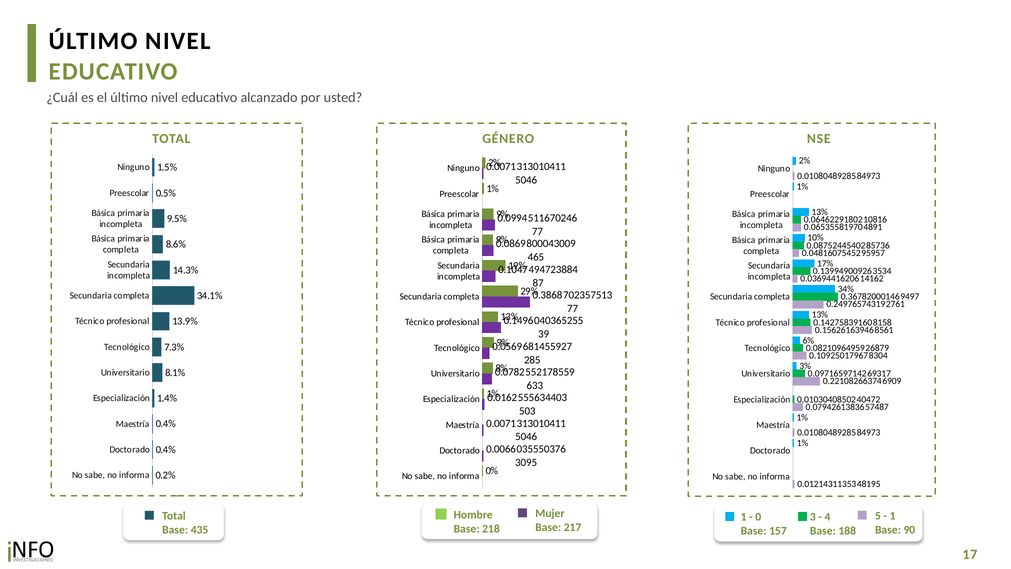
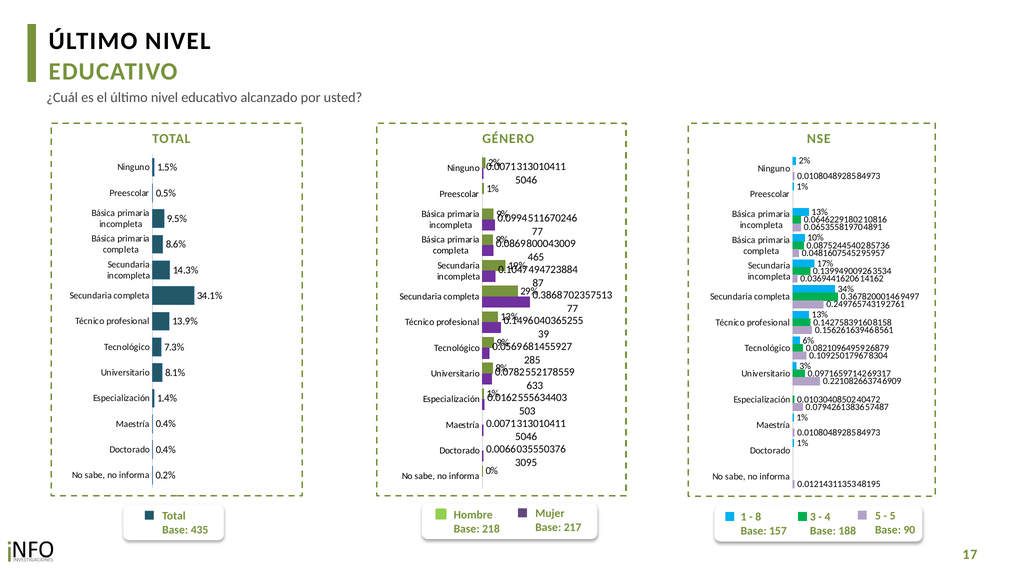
1: 1 -> 5 (893, 516)
0: 0 -> 8 (758, 517)
